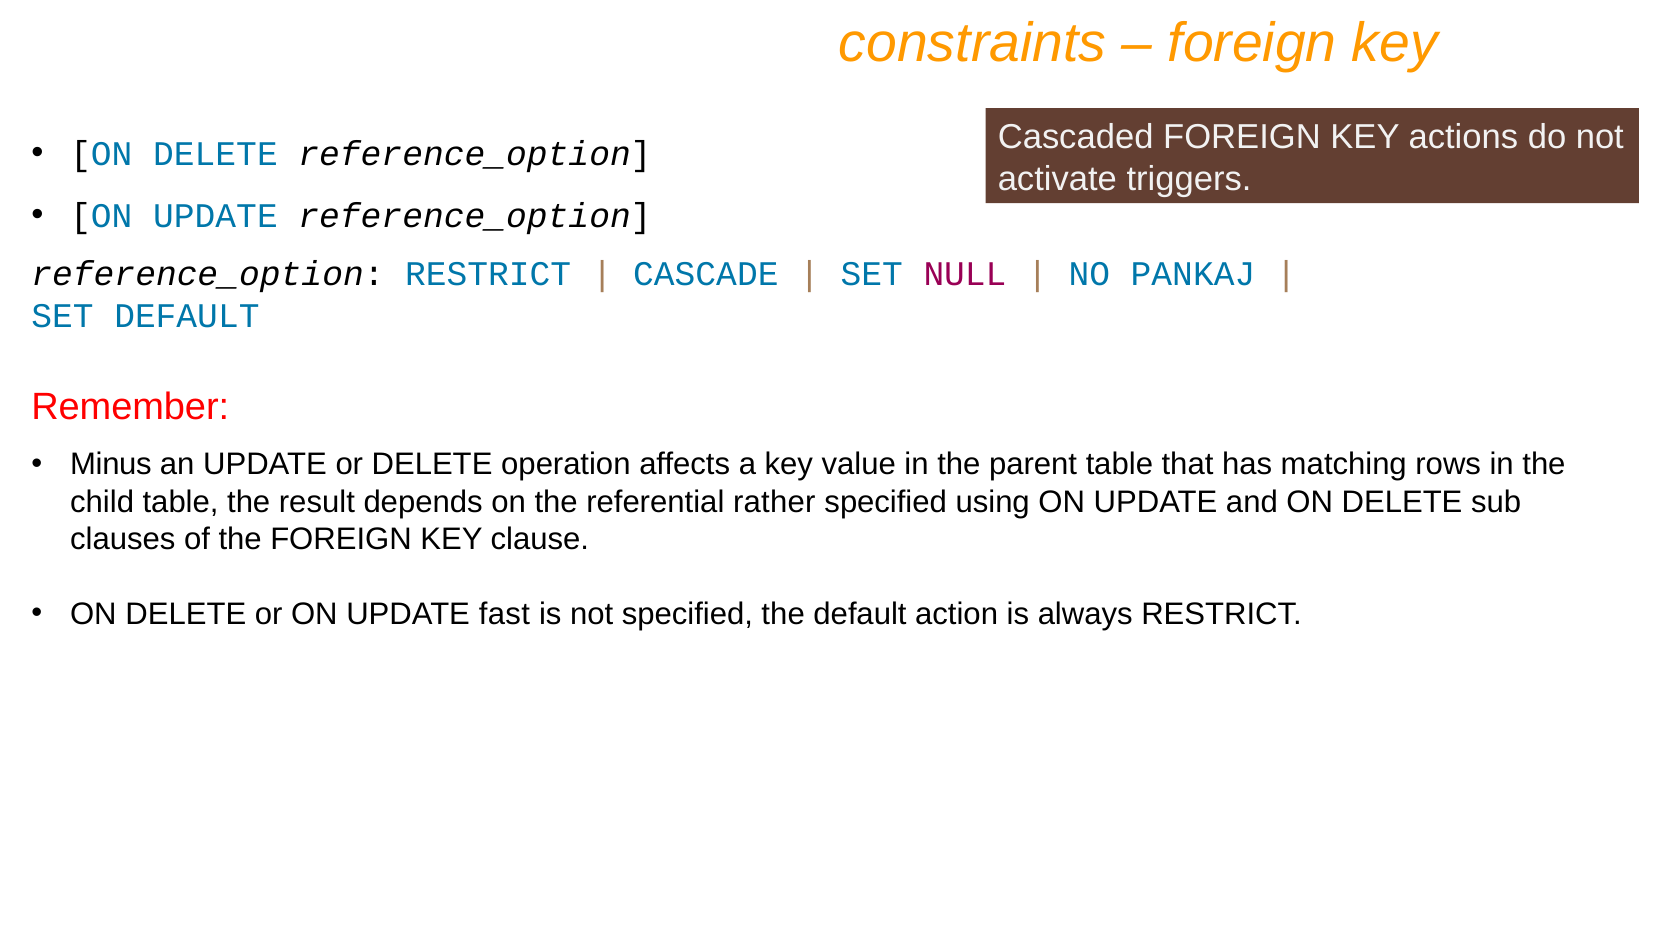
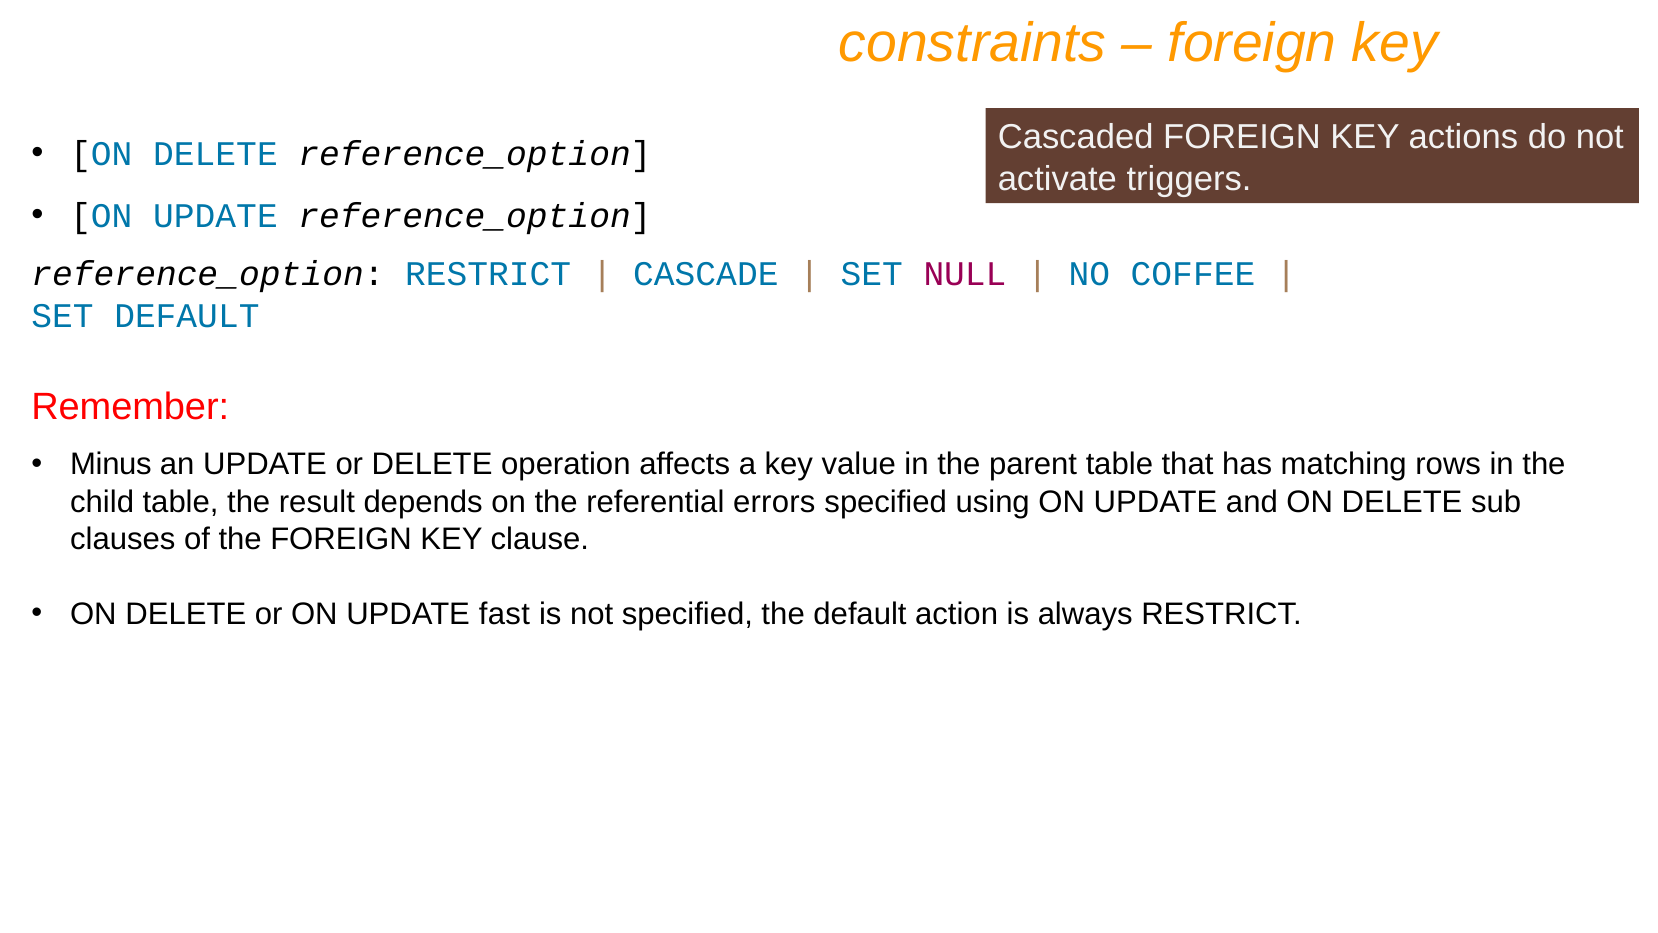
PANKAJ: PANKAJ -> COFFEE (1193, 274)
rather: rather -> errors (774, 502)
